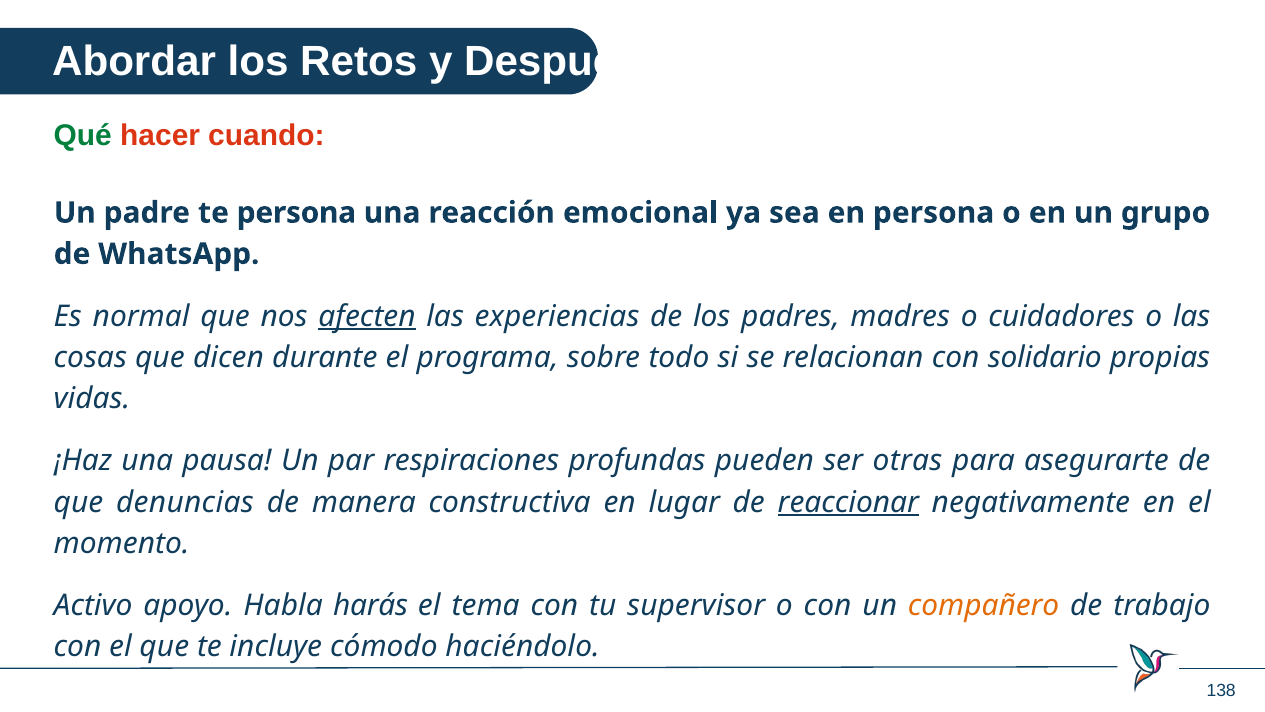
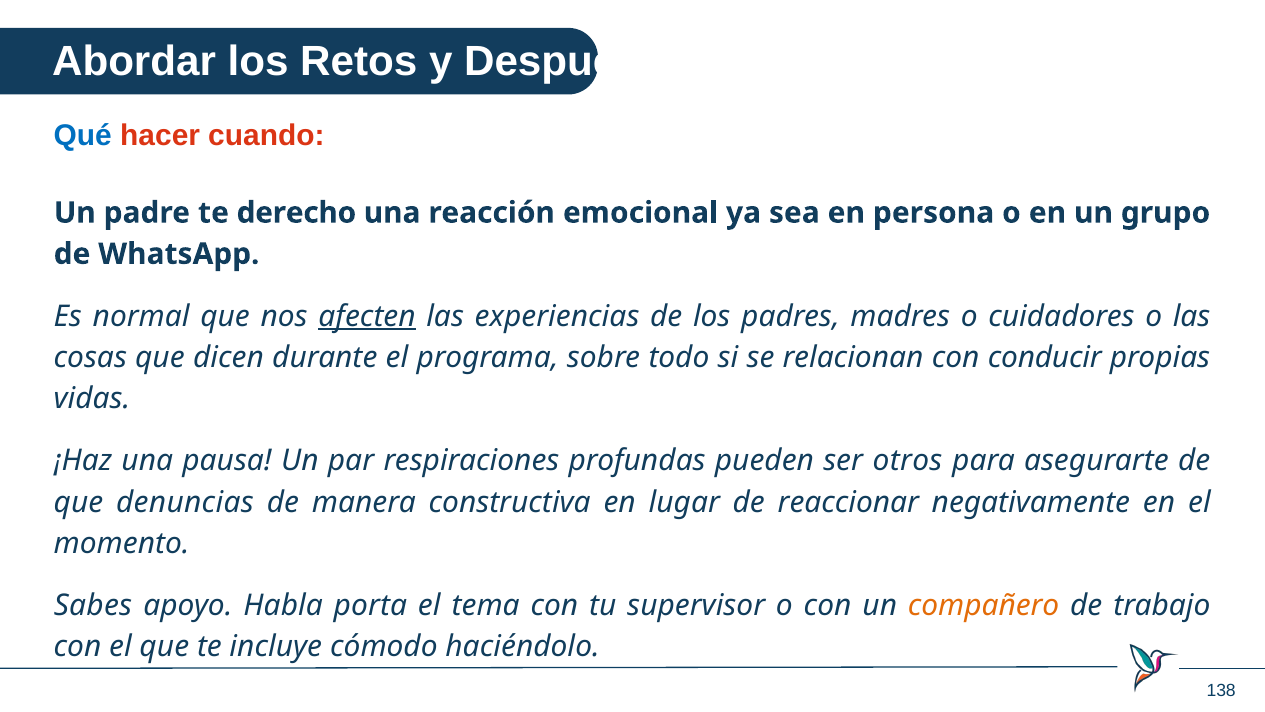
Qué colour: green -> blue (83, 136)
te persona: persona -> derecho (296, 213)
solidario: solidario -> conducir (1045, 357)
otras: otras -> otros (908, 461)
reaccionar underline: present -> none (848, 502)
Activo: Activo -> Sabes (93, 605)
harás: harás -> porta (370, 605)
